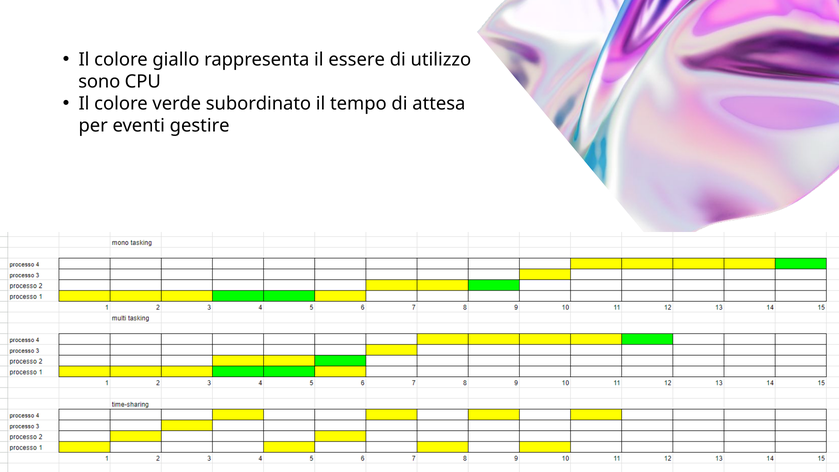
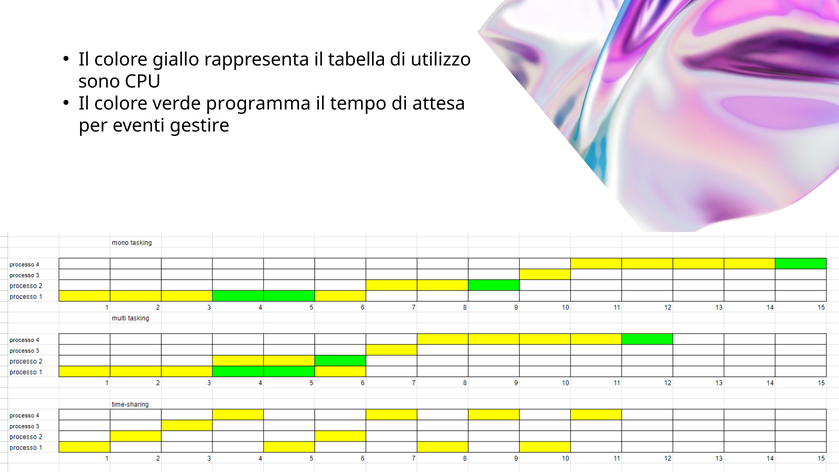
essere: essere -> tabella (357, 60)
subordinato: subordinato -> programma (258, 104)
